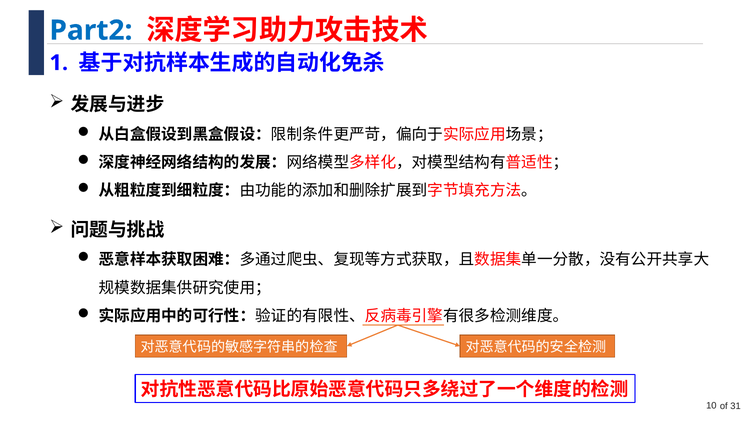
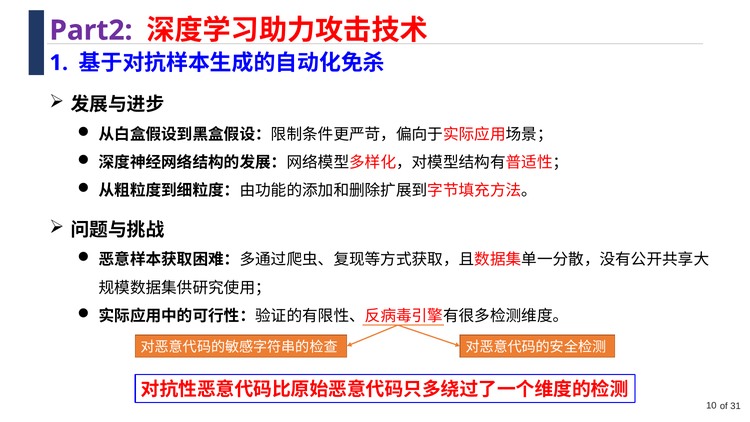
Part2 colour: blue -> purple (91, 30)
